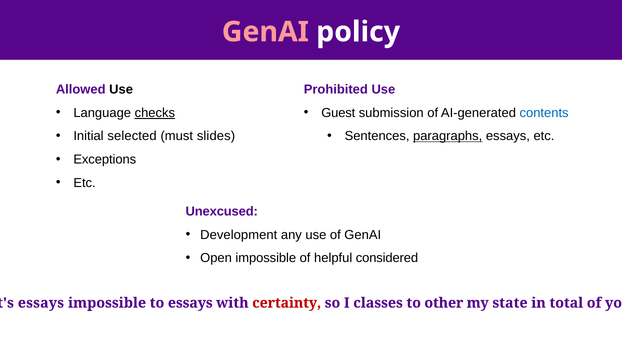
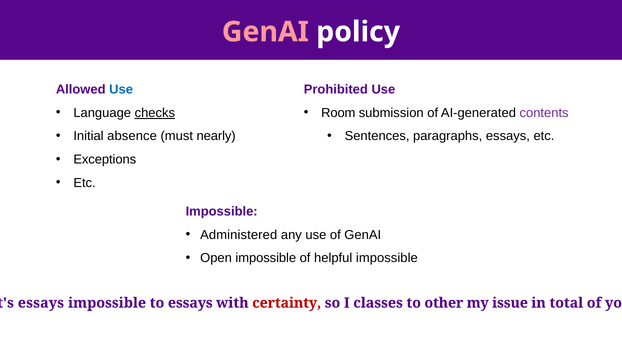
Use colour: black -> blue (121, 89)
Guest: Guest -> Room (338, 113)
contents colour: blue -> purple (544, 113)
selected: selected -> absence (132, 136)
slides: slides -> nearly (216, 136)
paragraphs underline: present -> none (448, 136)
Unexcused: Unexcused -> Impossible (222, 211)
Development: Development -> Administered (239, 235)
helpful considered: considered -> impossible (387, 258)
state: state -> issue (510, 303)
